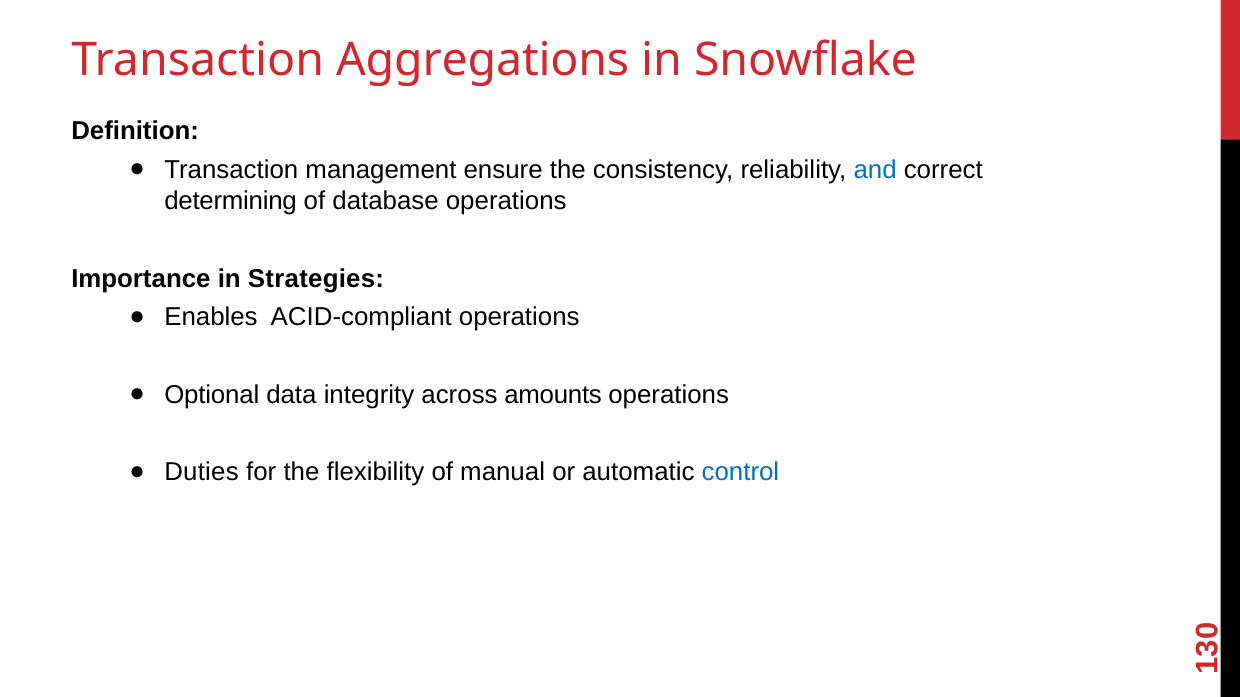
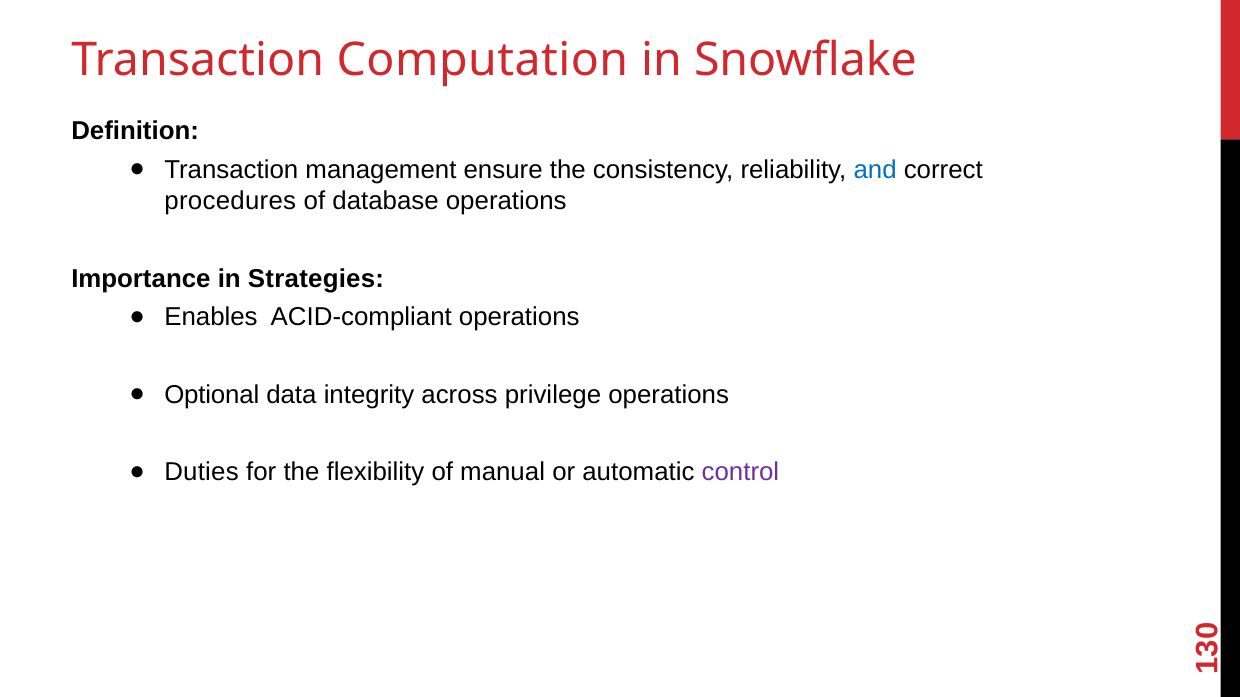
Aggregations: Aggregations -> Computation (482, 60)
determining: determining -> procedures (230, 201)
amounts: amounts -> privilege (553, 395)
control colour: blue -> purple (740, 473)
